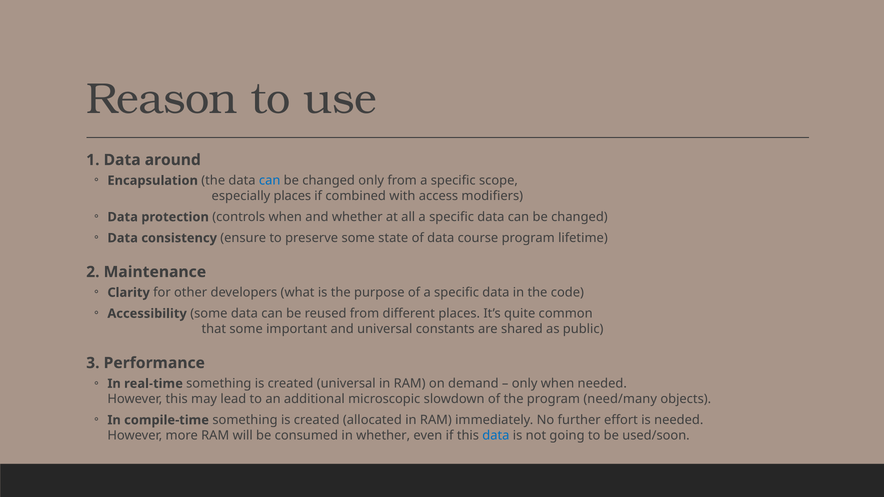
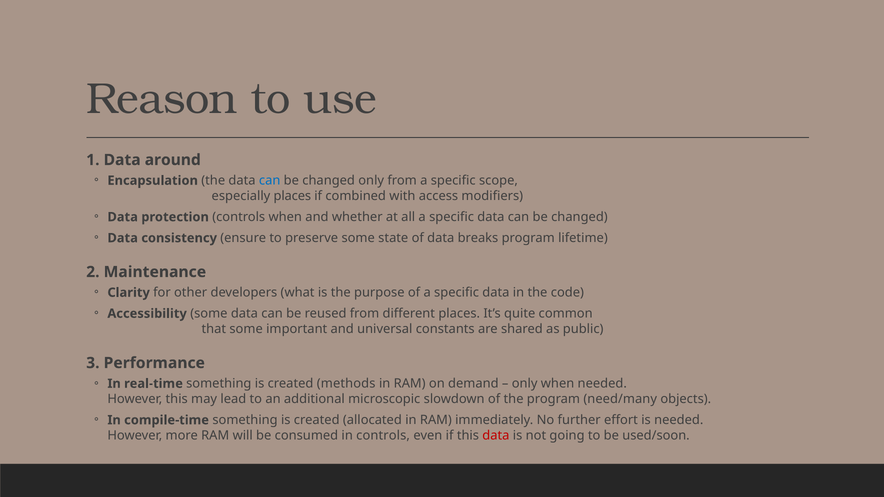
course: course -> breaks (478, 238)
created universal: universal -> methods (346, 384)
in whether: whether -> controls (383, 436)
data colour: blue -> red (496, 436)
